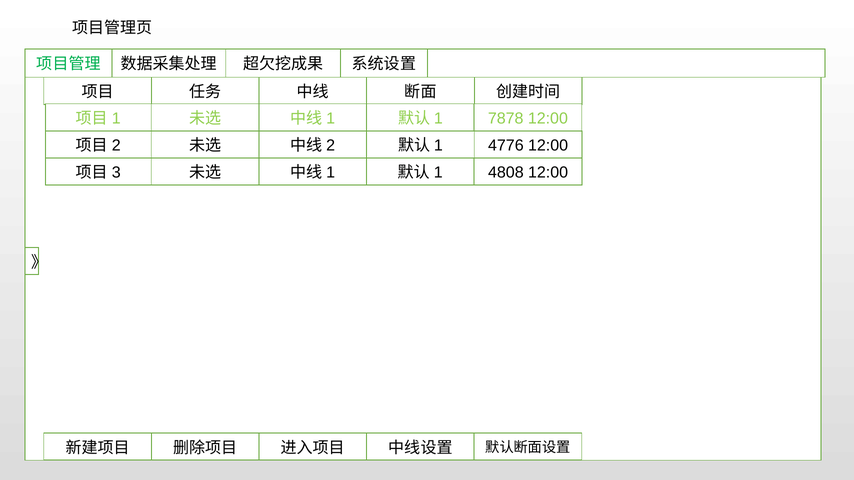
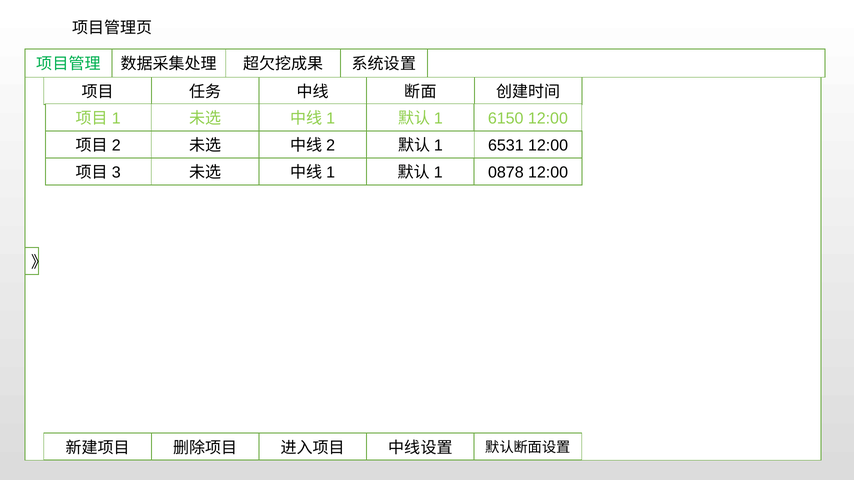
7878: 7878 -> 6150 (506, 118)
4776: 4776 -> 6531 (506, 146)
4808: 4808 -> 0878 (506, 173)
